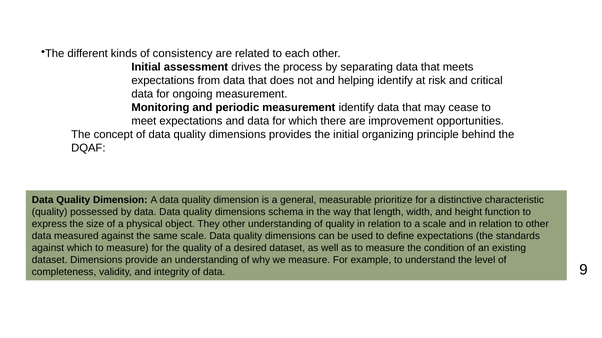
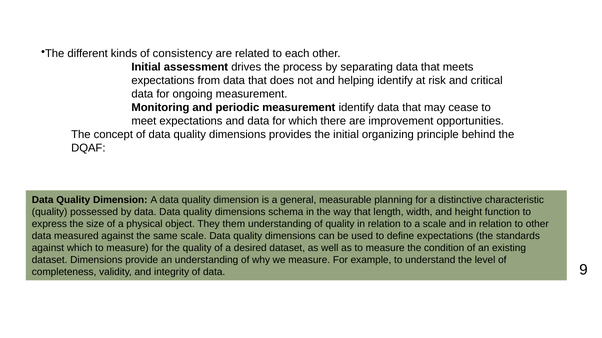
prioritize: prioritize -> planning (393, 200)
They other: other -> them (234, 224)
